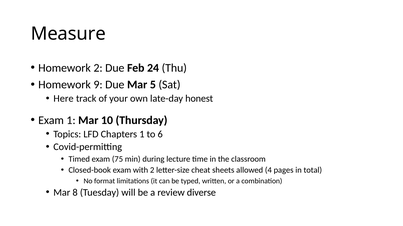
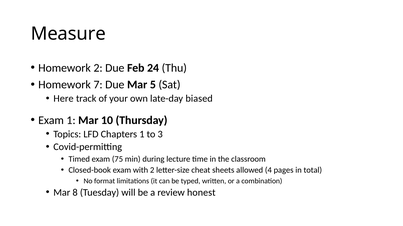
9: 9 -> 7 (98, 85)
honest: honest -> biased (199, 99)
6: 6 -> 3 (160, 134)
diverse: diverse -> honest (201, 193)
